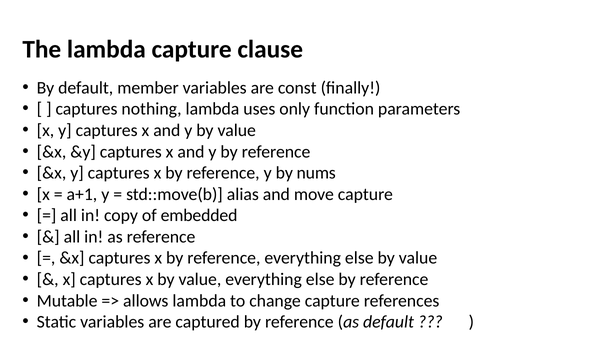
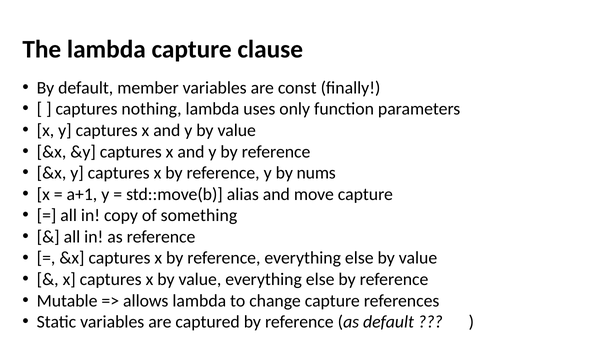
embedded: embedded -> something (199, 216)
